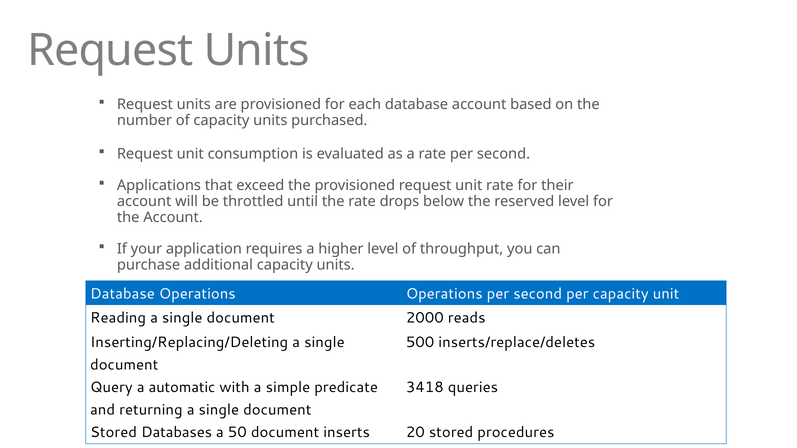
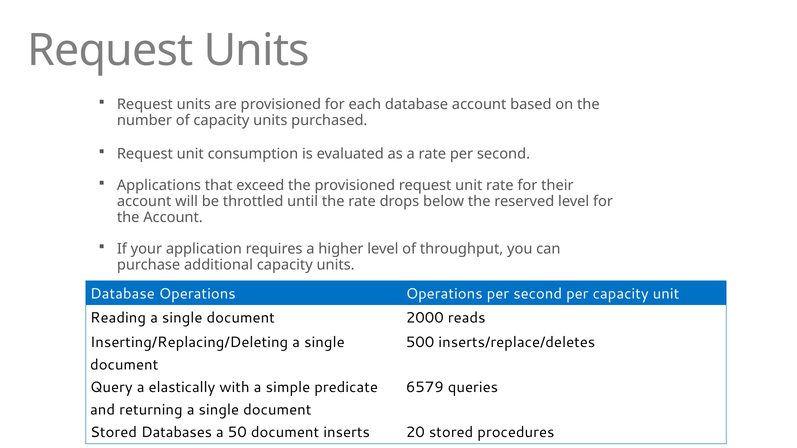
automatic: automatic -> elastically (182, 388)
3418: 3418 -> 6579 (425, 388)
